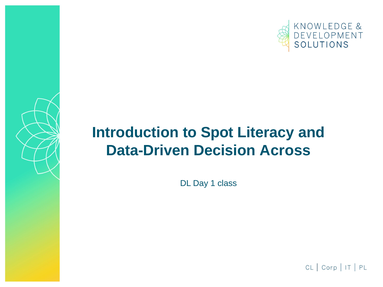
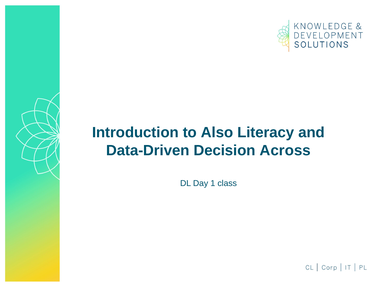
Spot: Spot -> Also (217, 133)
